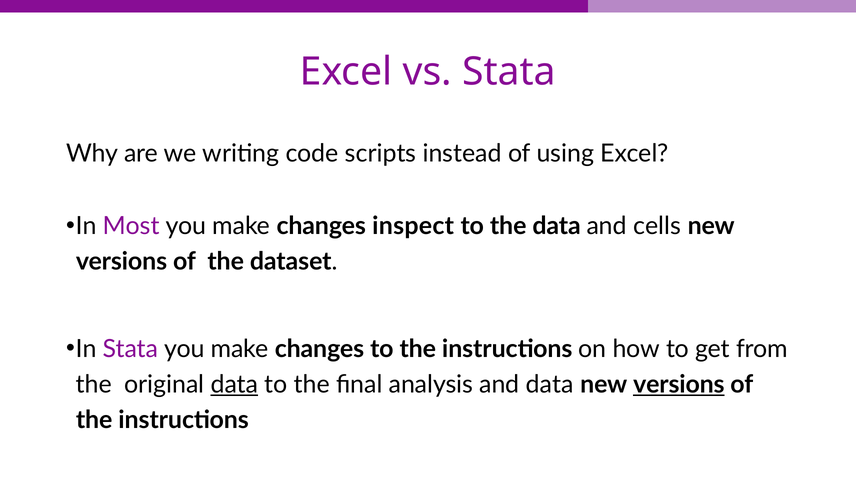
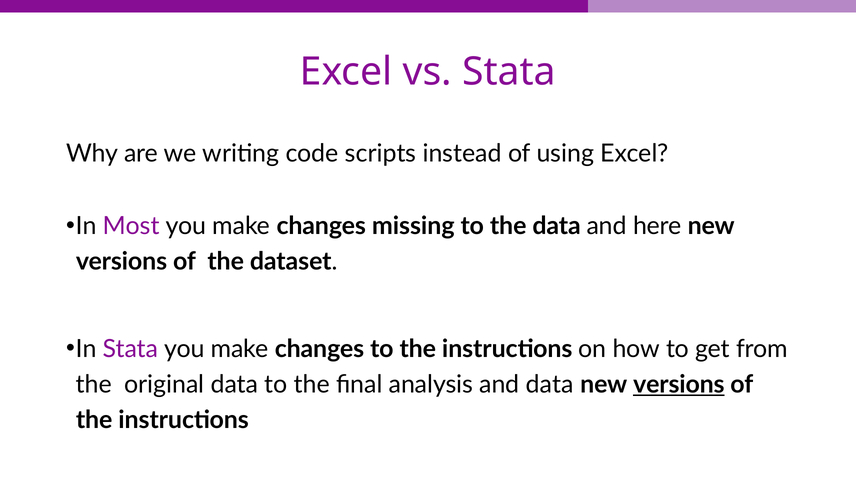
inspect: inspect -> missing (413, 226)
cells: cells -> here (657, 226)
data underline: present -> none (234, 384)
